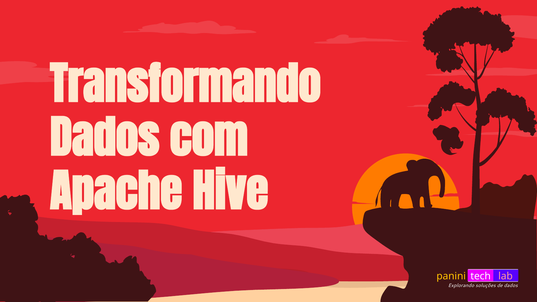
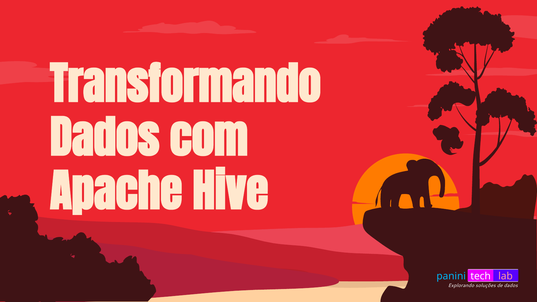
panini colour: yellow -> light blue (451, 276)
